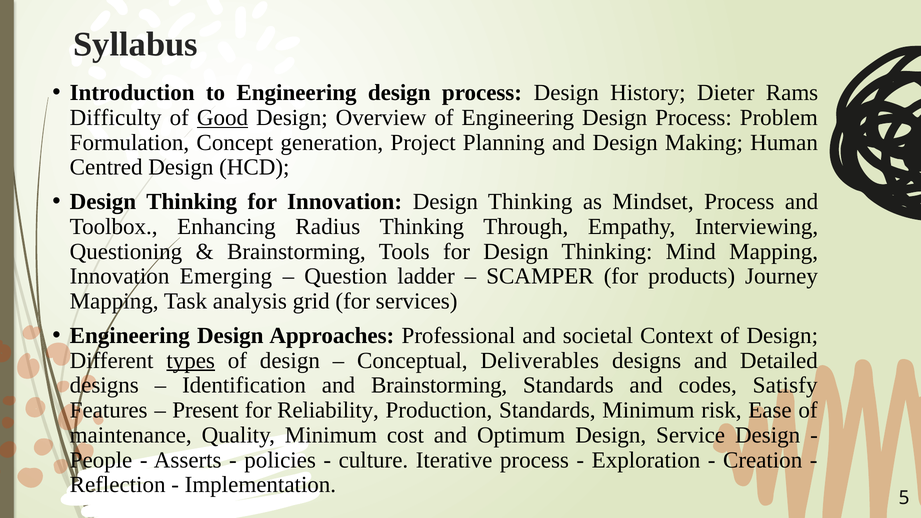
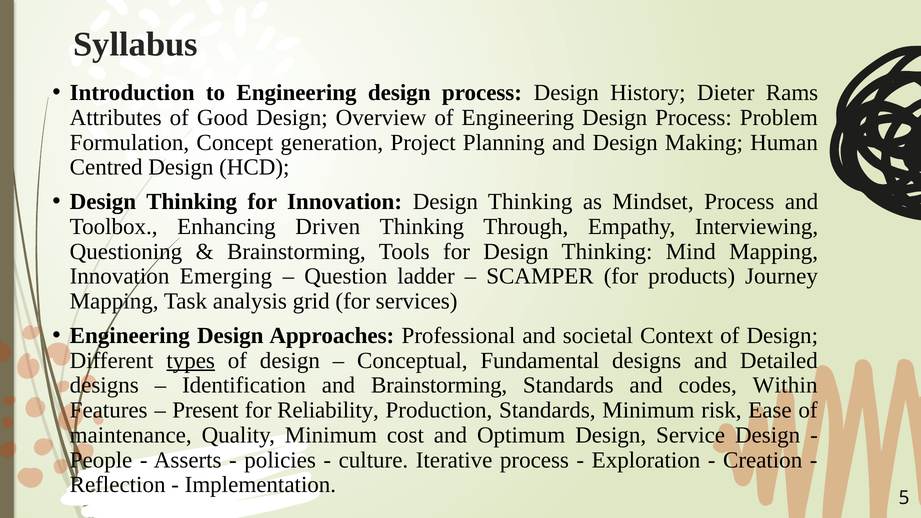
Difficulty: Difficulty -> Attributes (116, 118)
Good underline: present -> none (222, 118)
Radius: Radius -> Driven (328, 227)
Deliverables: Deliverables -> Fundamental (540, 361)
Satisfy: Satisfy -> Within (785, 385)
